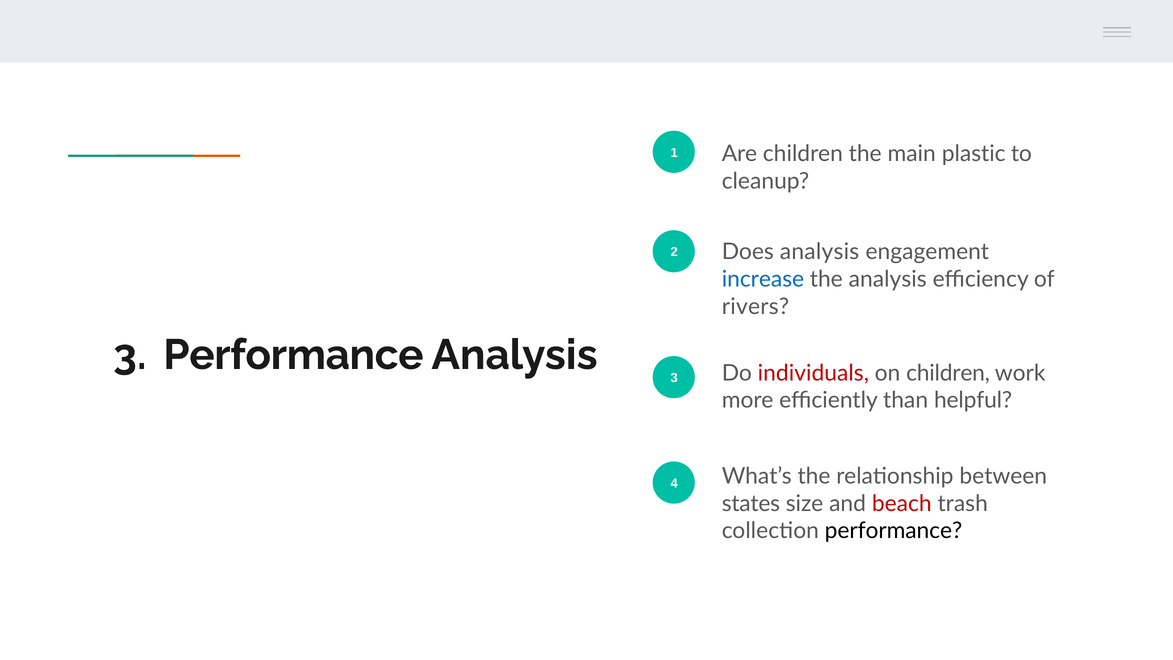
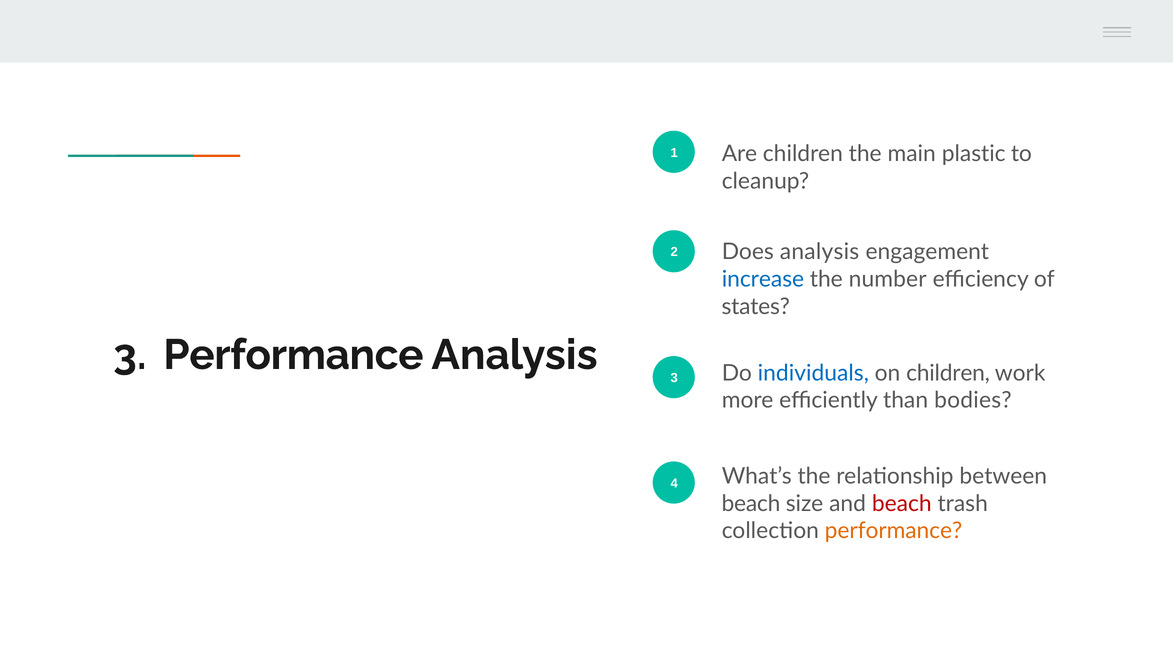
the analysis: analysis -> number (888, 279)
rivers: rivers -> states (756, 307)
individuals colour: red -> blue (813, 373)
helpful: helpful -> bodies (973, 400)
states: states -> beach (751, 503)
performance colour: black -> orange (893, 531)
